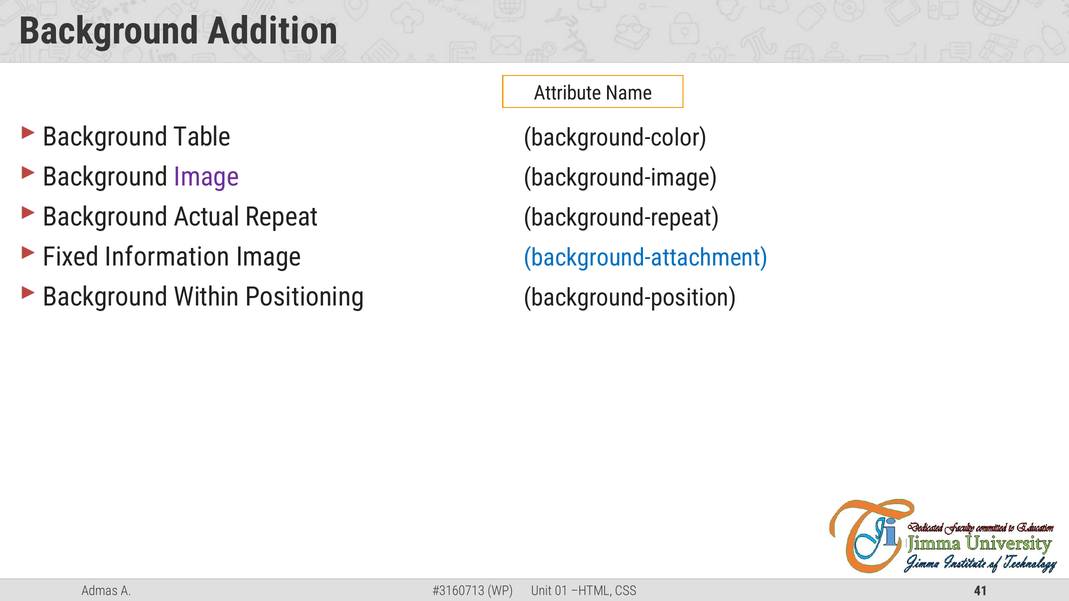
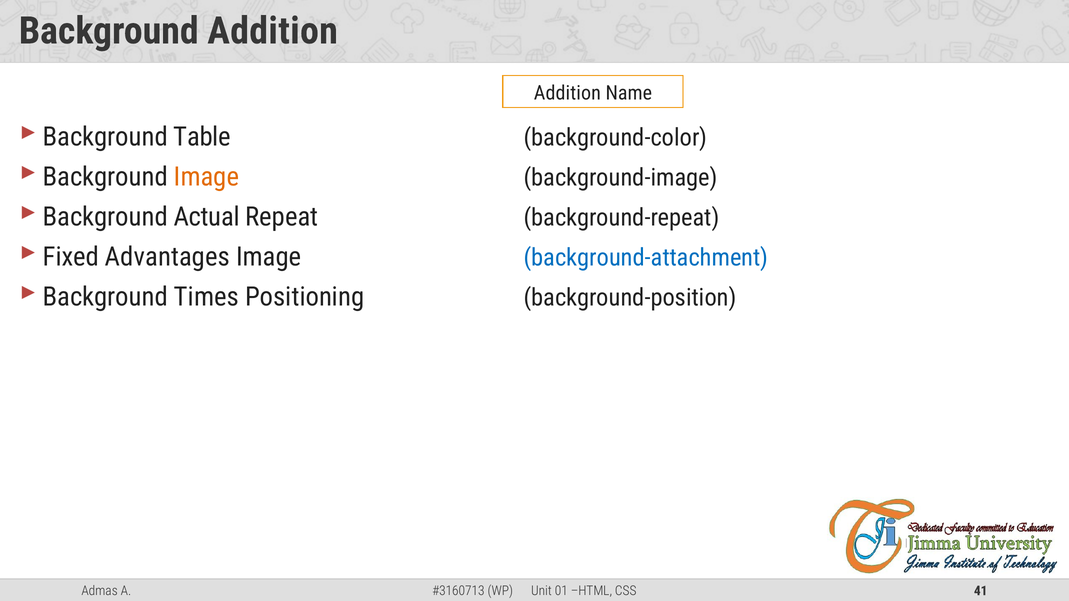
Attribute: Attribute -> Addition (567, 93)
Image colour: purple -> orange (207, 177)
Information: Information -> Advantages (167, 257)
Within: Within -> Times (206, 297)
